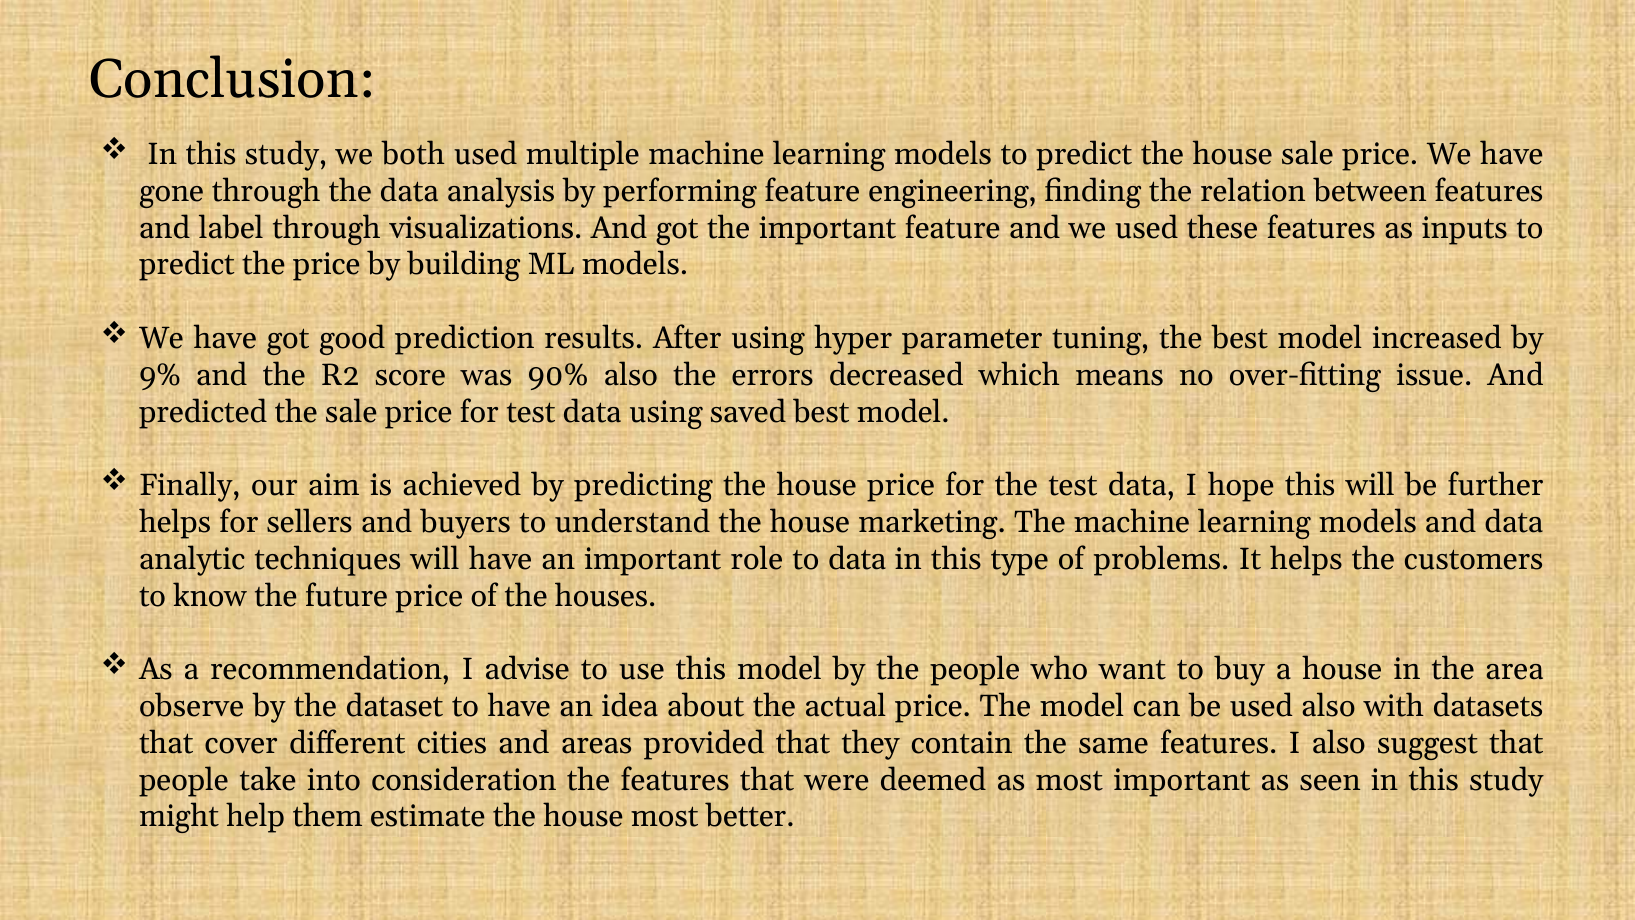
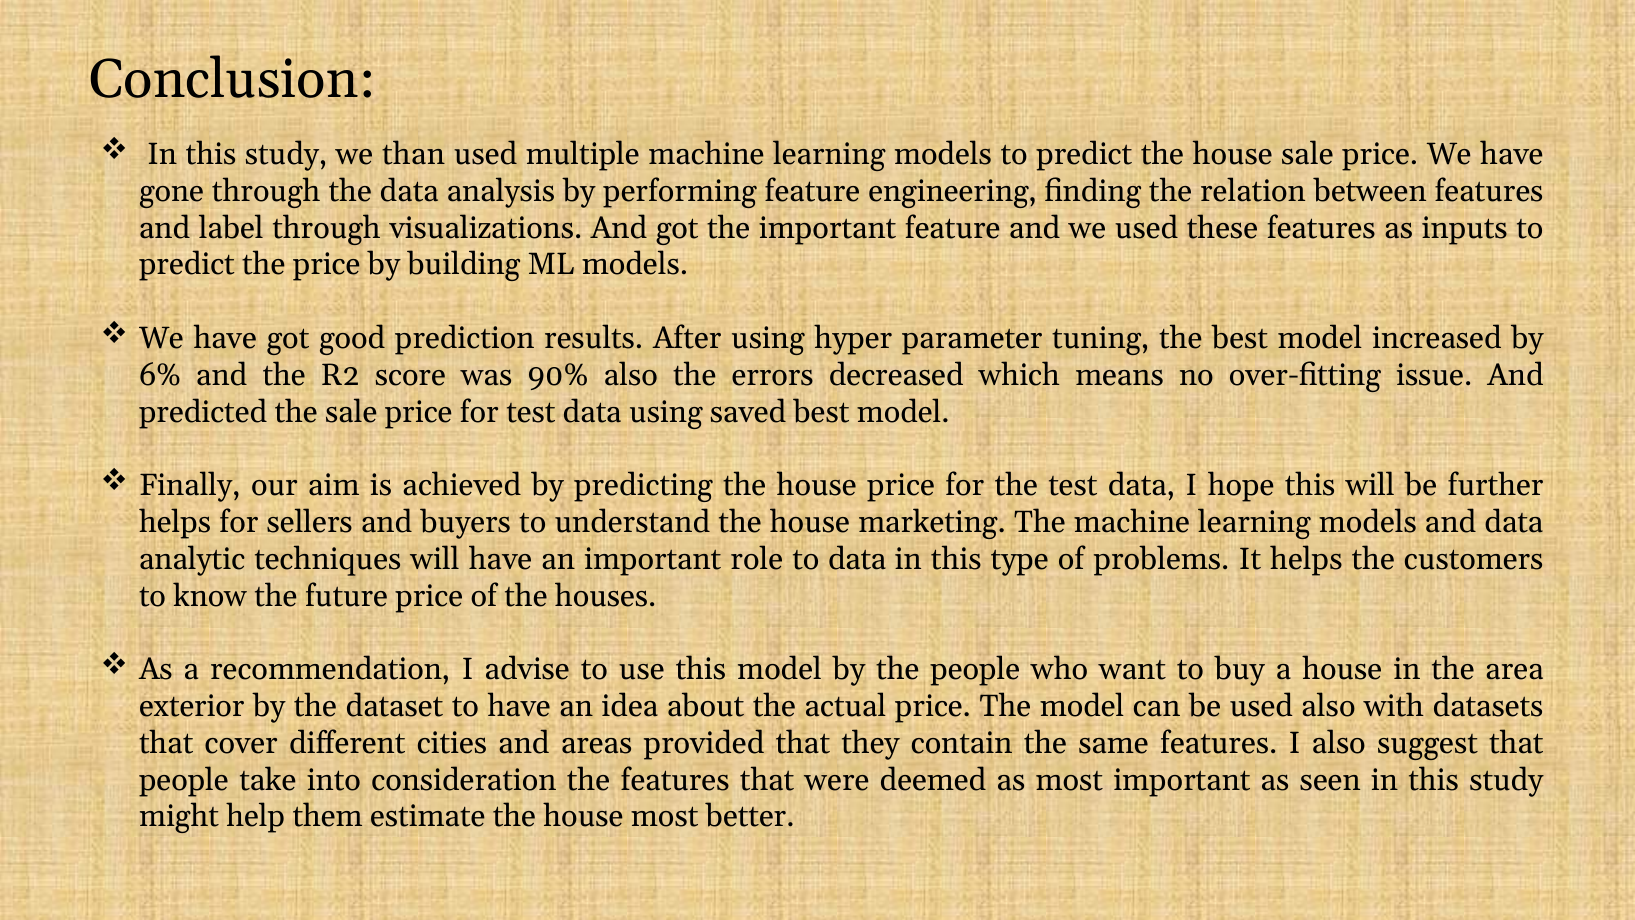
both: both -> than (414, 154)
9%: 9% -> 6% (160, 375)
observe: observe -> exterior (192, 706)
